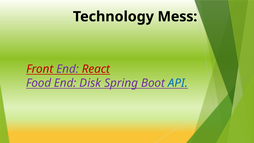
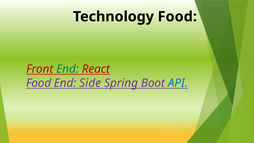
Technology Mess: Mess -> Food (177, 17)
End colour: purple -> green (68, 69)
Disk: Disk -> Side (90, 83)
